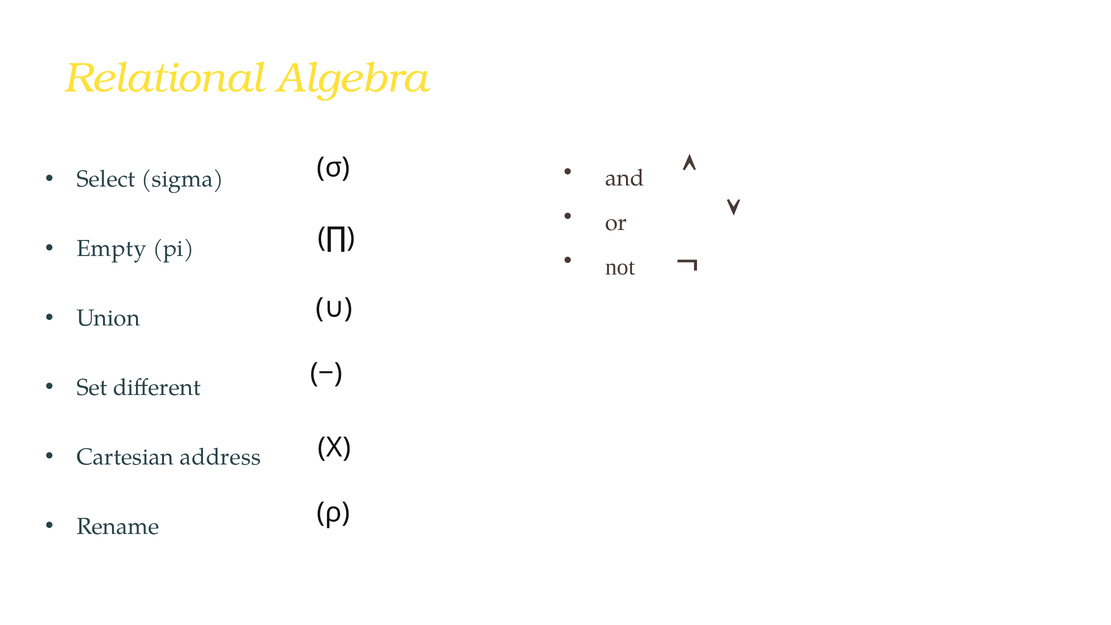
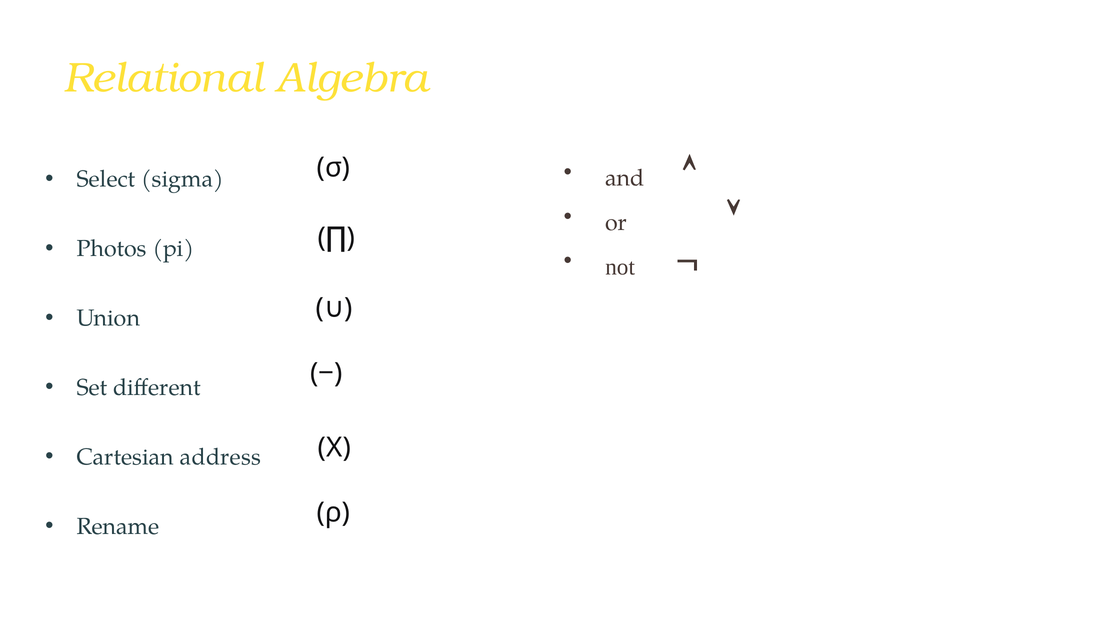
Empty: Empty -> Photos (112, 249)
